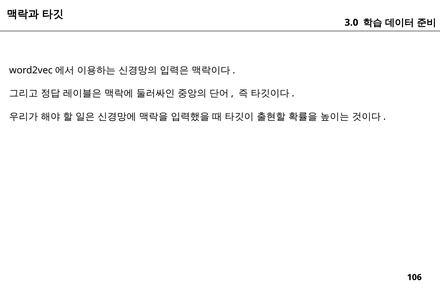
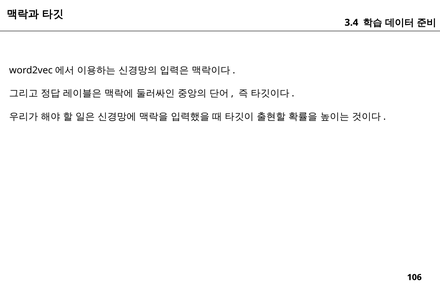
3.0: 3.0 -> 3.4 (351, 23)
